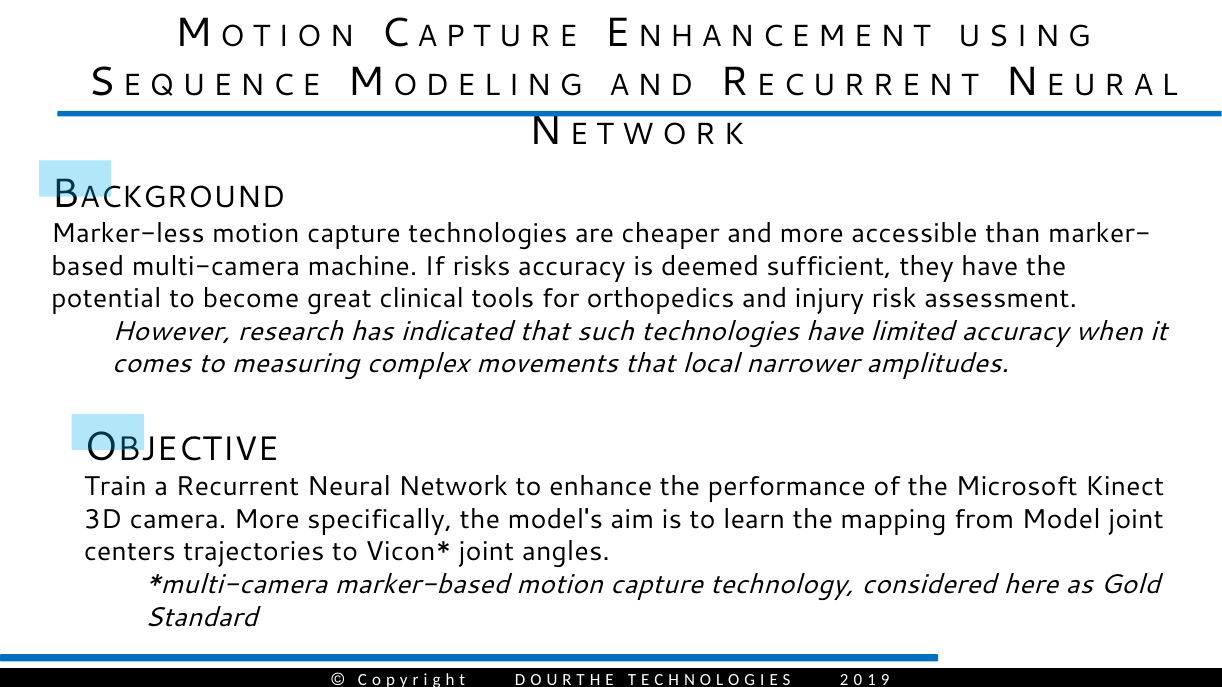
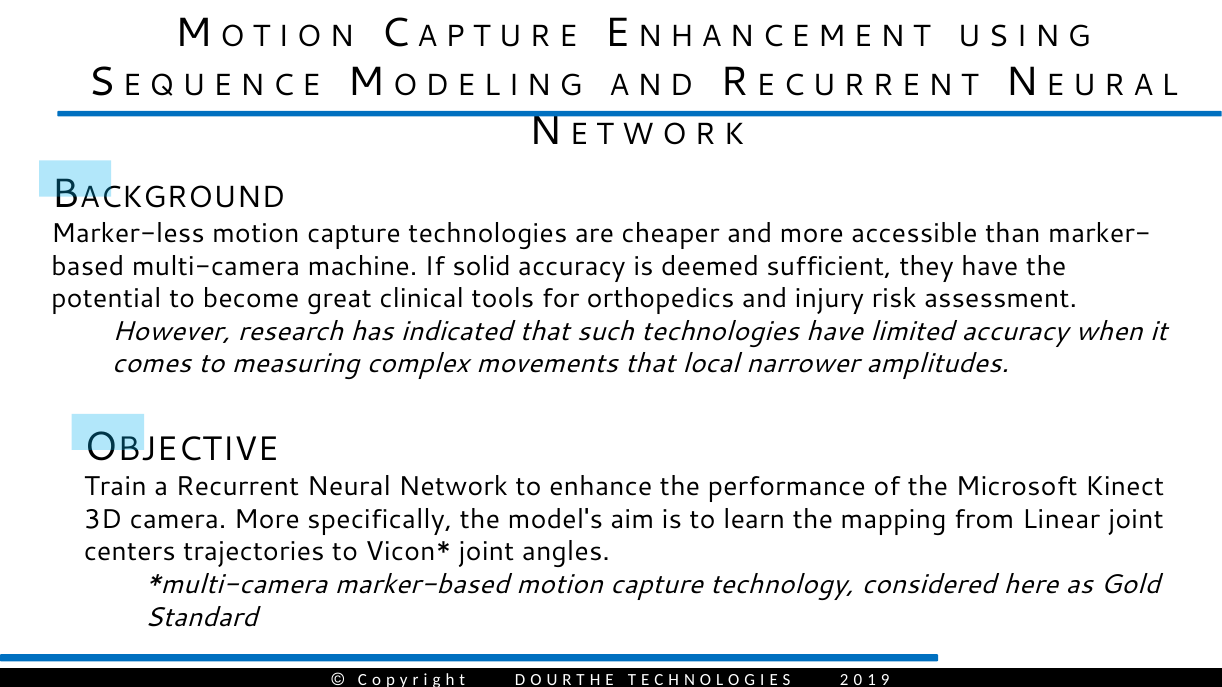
risks: risks -> solid (482, 266)
Model: Model -> Linear (1061, 520)
